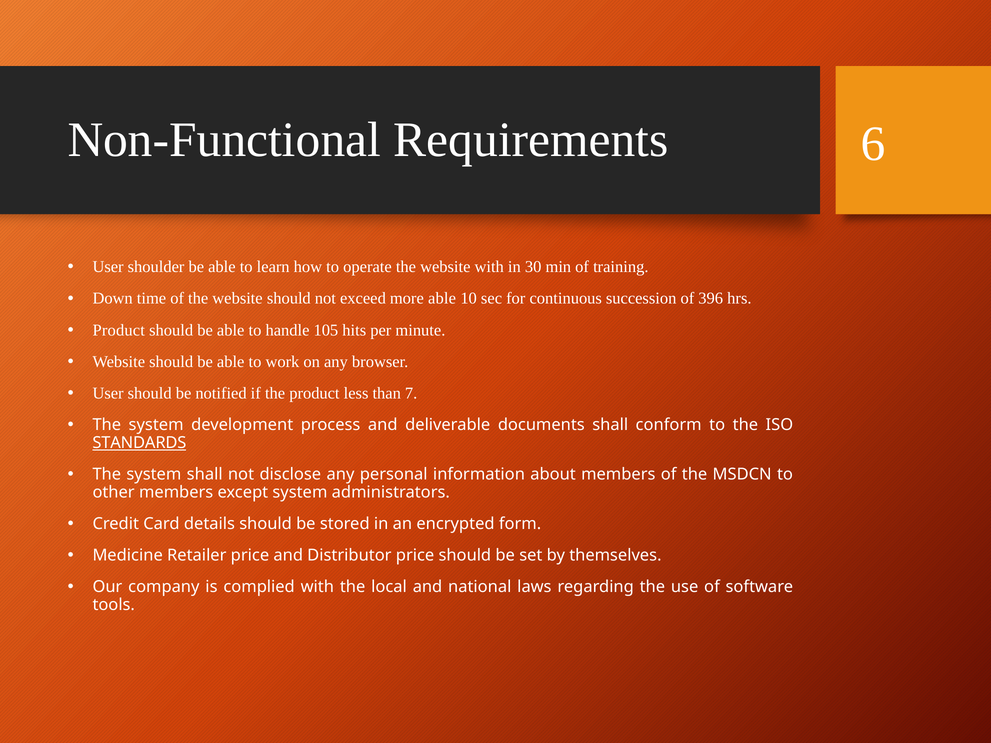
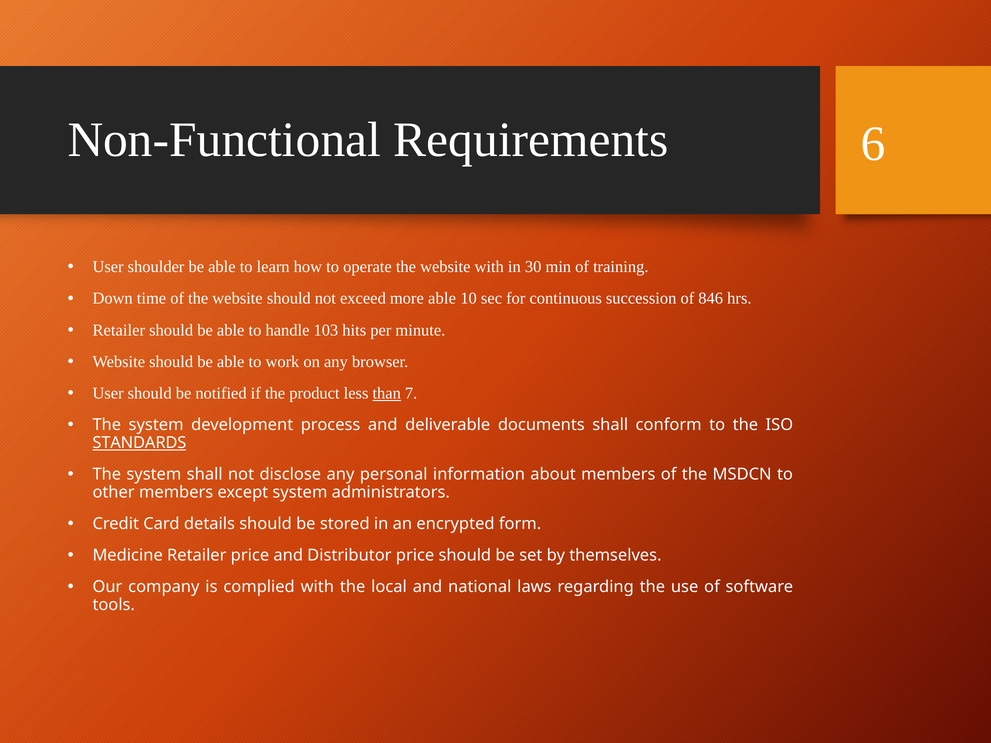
396: 396 -> 846 (711, 299)
Product: Product -> Retailer (119, 330)
105: 105 -> 103 (326, 330)
than underline: none -> present (387, 393)
